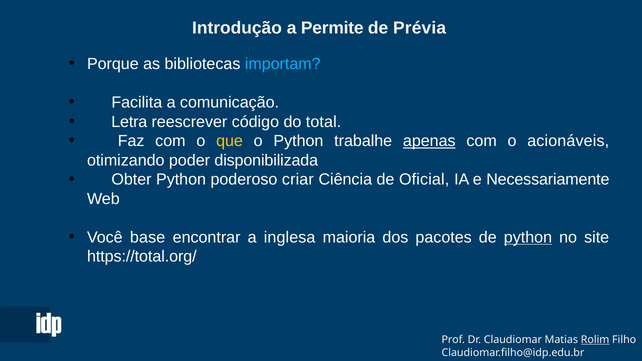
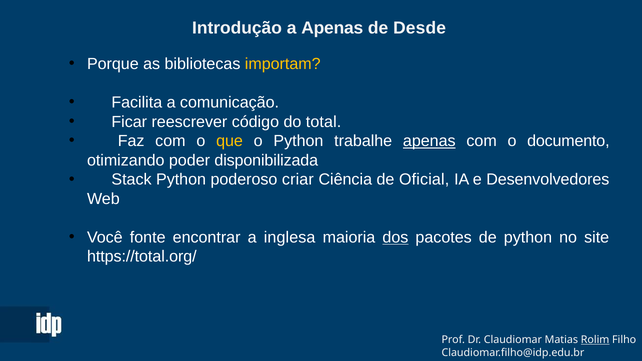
a Permite: Permite -> Apenas (332, 28)
Prévia: Prévia -> Desde (420, 28)
importam colour: light blue -> yellow (283, 64)
Letra: Letra -> Ficar (129, 122)
acionáveis: acionáveis -> documento (568, 141)
Obter: Obter -> Stack (132, 180)
Necessariamente: Necessariamente -> Desenvolvedores (548, 180)
base: base -> fonte (148, 237)
dos underline: none -> present (395, 237)
python underline: present -> none (528, 237)
